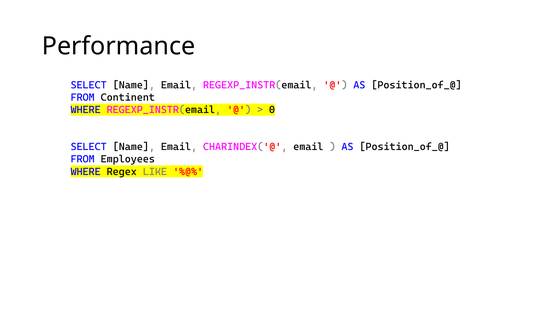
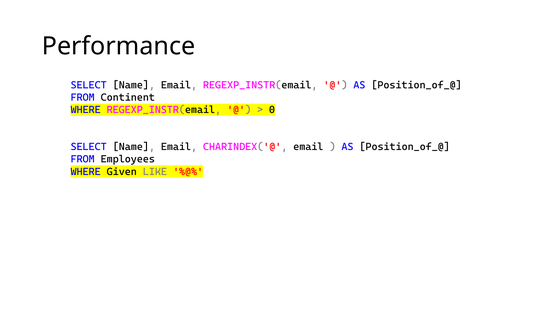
Regex: Regex -> Given (122, 171)
